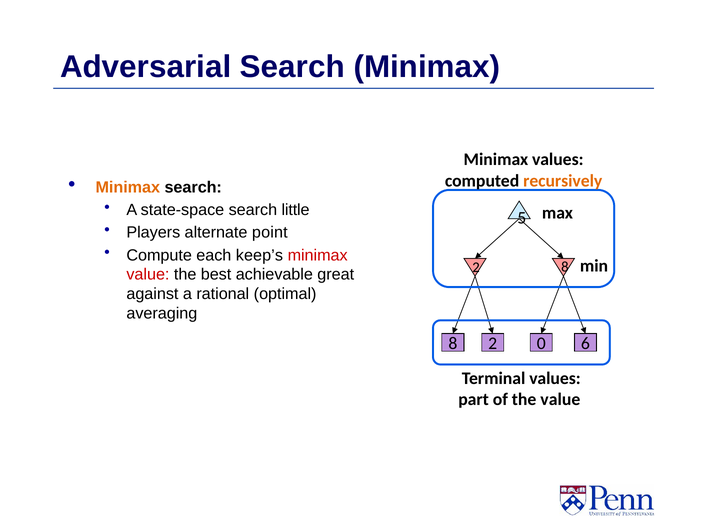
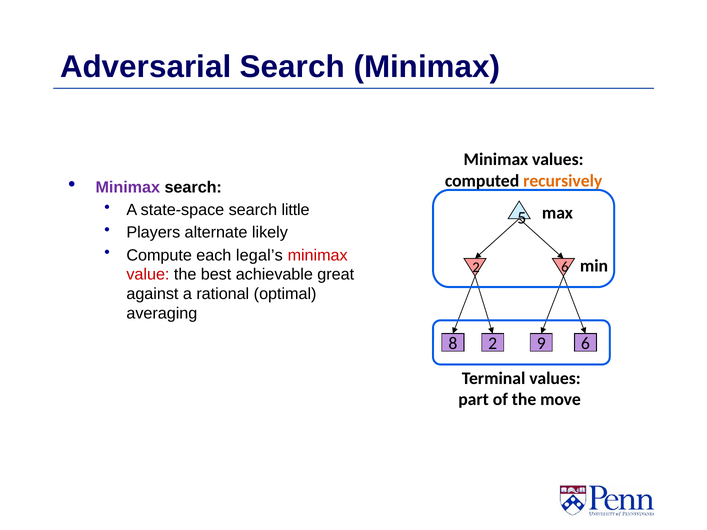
Minimax colour: orange -> purple (128, 187)
point: point -> likely (270, 233)
keep’s: keep’s -> legal’s (259, 255)
2 8: 8 -> 6 (565, 267)
0: 0 -> 9 (541, 344)
the value: value -> move (560, 400)
